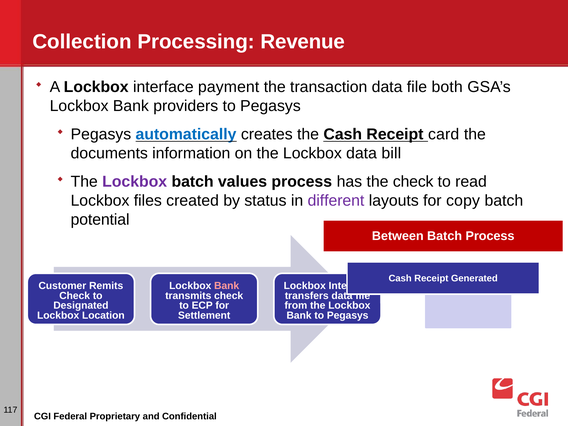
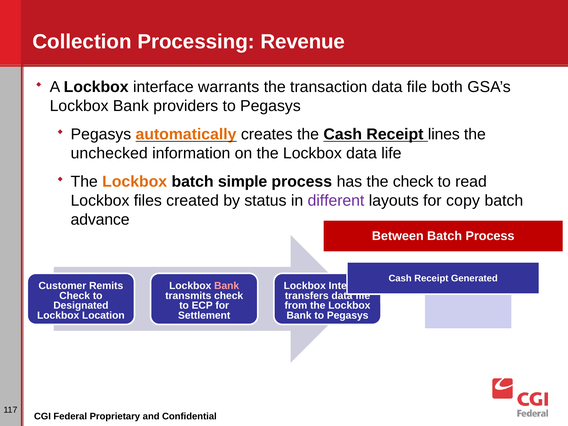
payment: payment -> warrants (229, 87)
automatically colour: blue -> orange (186, 134)
card: card -> lines (444, 134)
documents: documents -> unchecked (109, 153)
bill: bill -> life (391, 153)
Lockbox colour: purple -> orange (135, 182)
values: values -> simple (243, 182)
potential: potential -> advance (100, 220)
